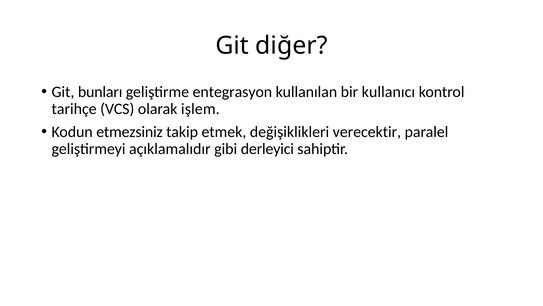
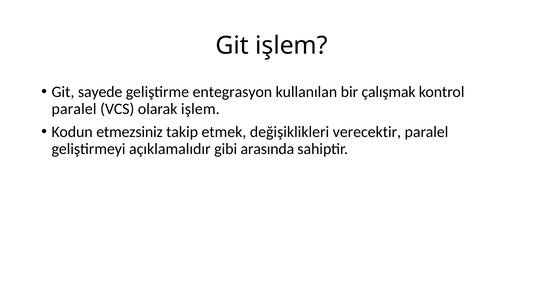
Git diğer: diğer -> işlem (291, 46)
bunları: bunları -> sayede (100, 92)
kullanıcı: kullanıcı -> çalışmak (389, 92)
tarihçe: tarihçe -> paralel (74, 109)
derleyici: derleyici -> arasında (267, 149)
